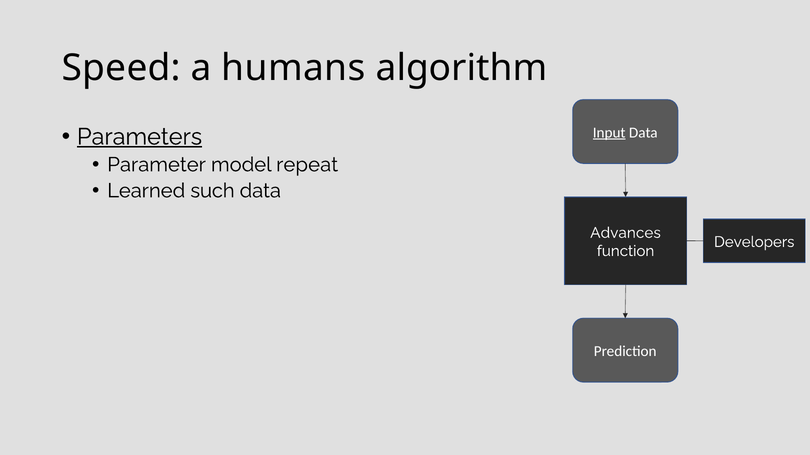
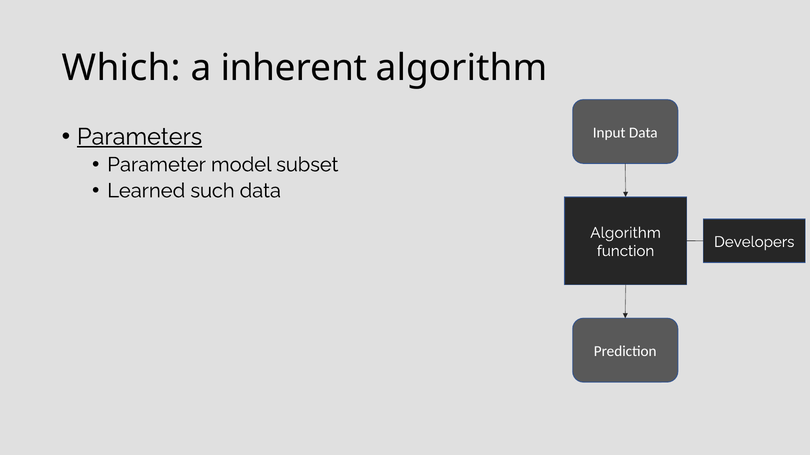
Speed: Speed -> Which (121, 68)
humans: humans -> inherent (294, 68)
Input underline: present -> none (609, 133)
repeat: repeat -> subset (307, 165)
Advances: Advances -> Algorithm (626, 233)
